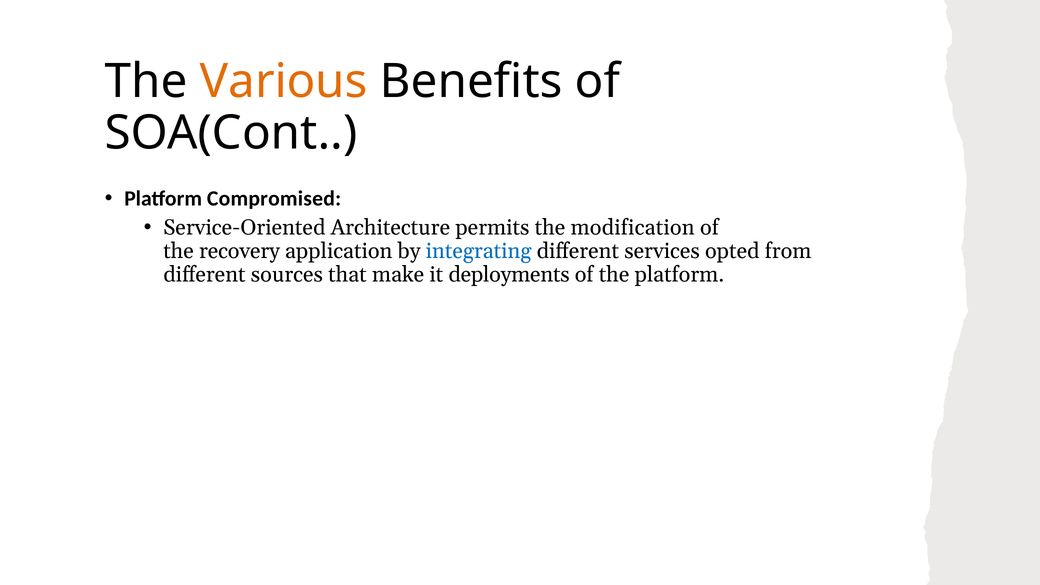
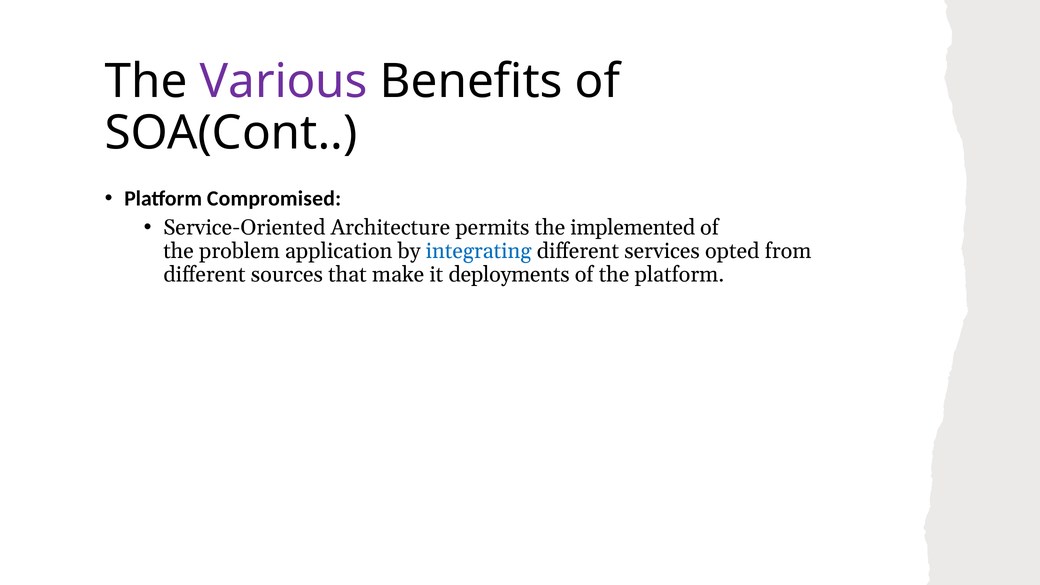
Various colour: orange -> purple (284, 81)
modification: modification -> implemented (633, 228)
recovery: recovery -> problem (239, 251)
